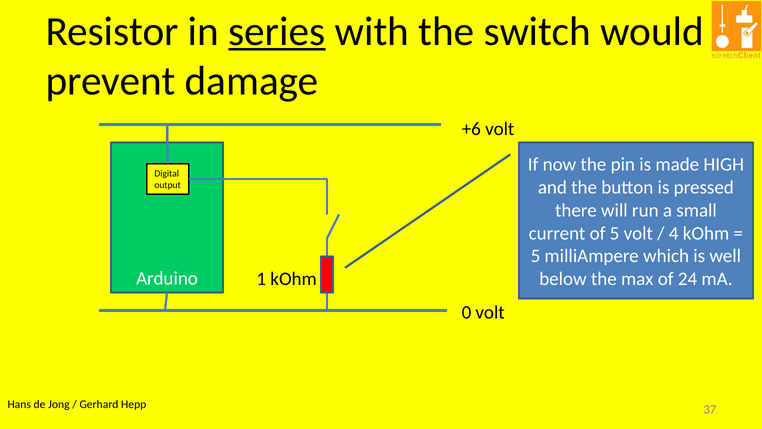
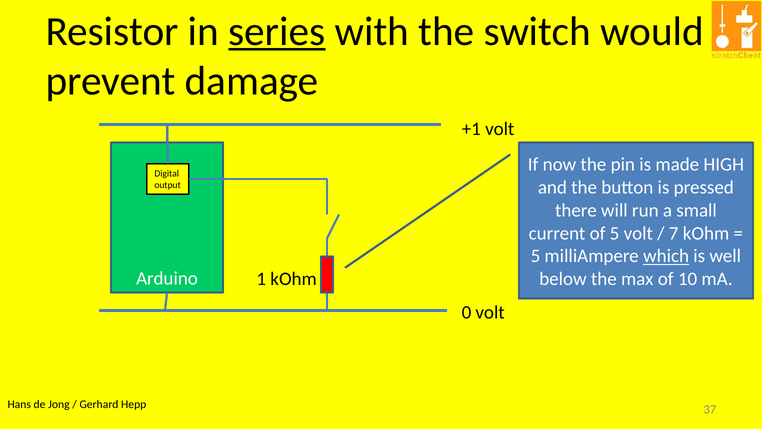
+6: +6 -> +1 (471, 129)
4: 4 -> 7 (674, 233)
which underline: none -> present (666, 256)
24: 24 -> 10 (688, 279)
